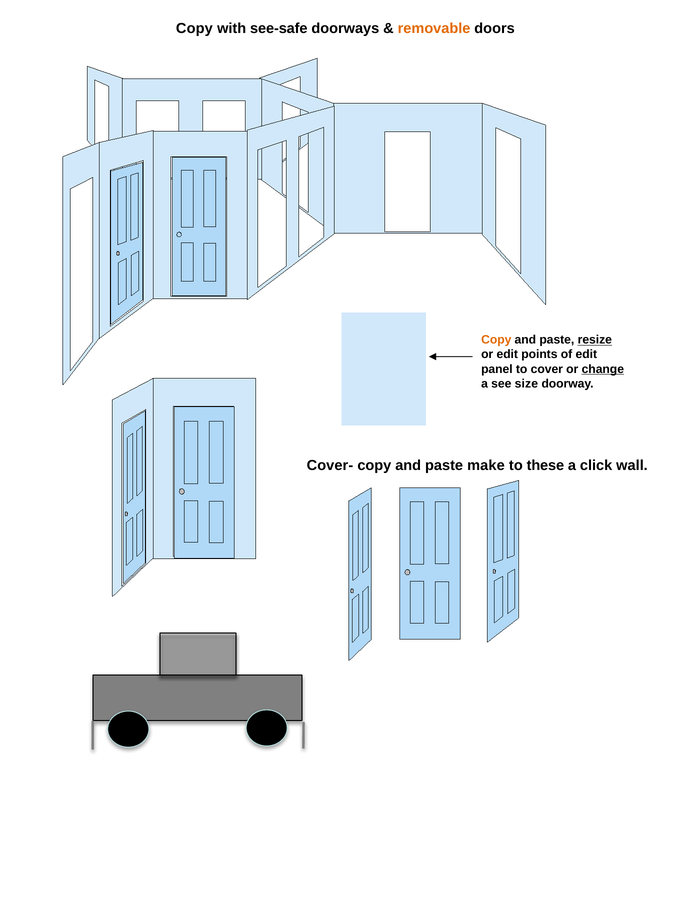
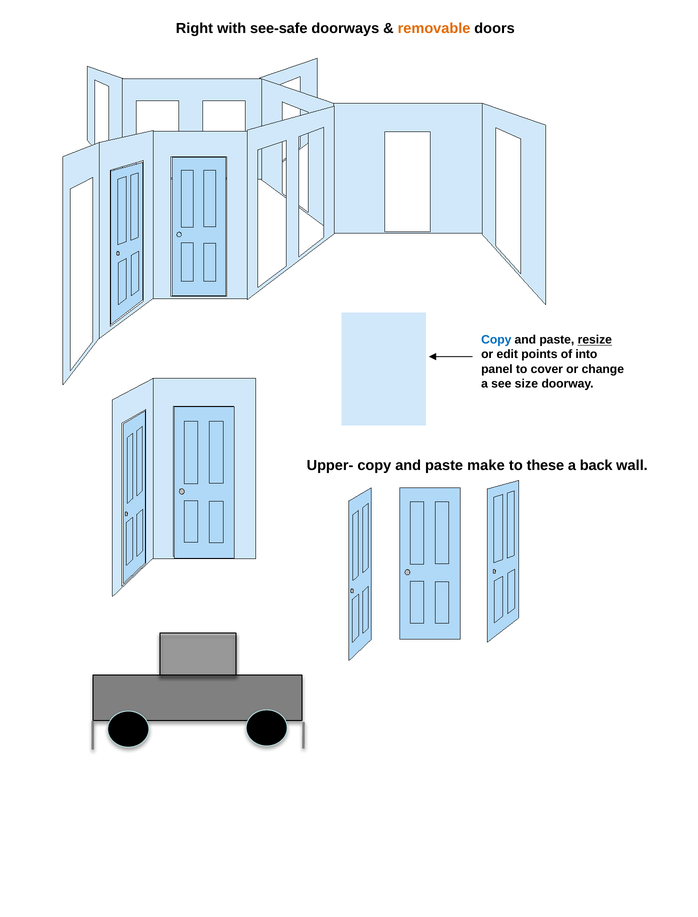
Copy: Copy -> Right (194, 29)
Copy colour: orange -> blue (496, 340)
of edit: edit -> into (586, 354)
change underline: present -> none (603, 369)
Cover-: Cover- -> Upper- (330, 465)
click: click -> back (596, 465)
